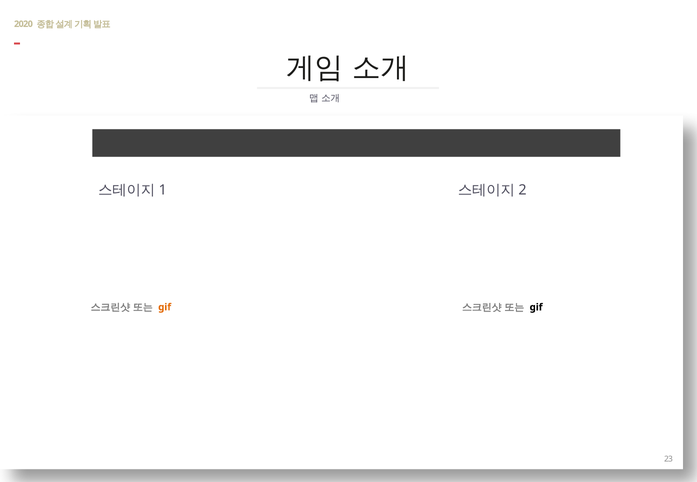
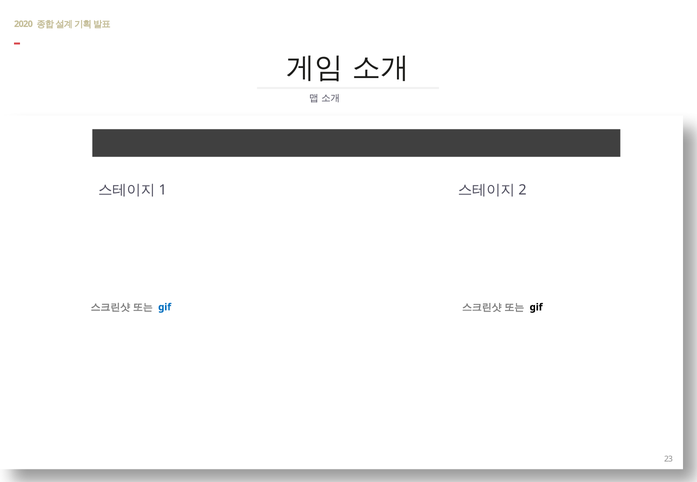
gif colour: orange -> blue (165, 307)
